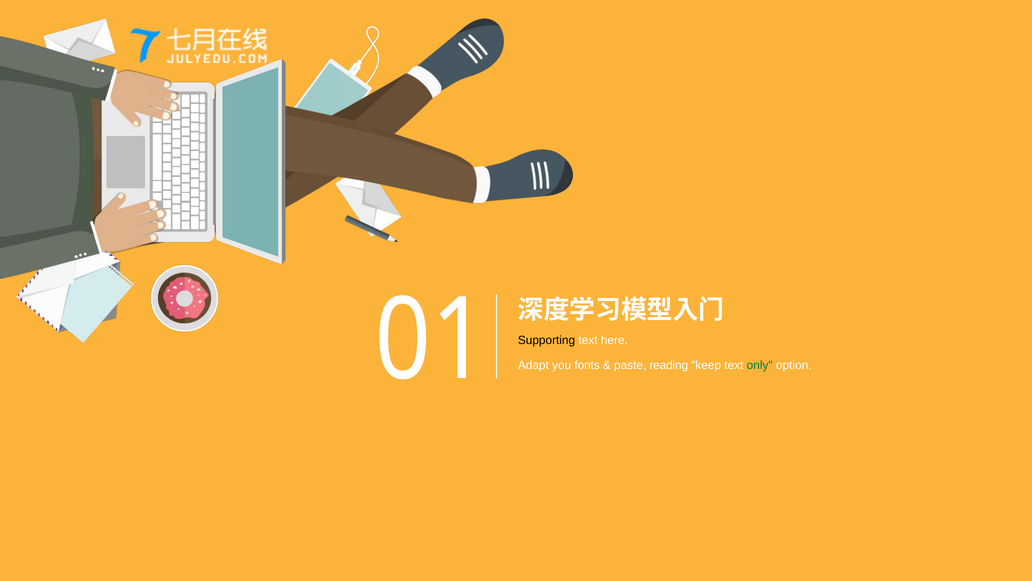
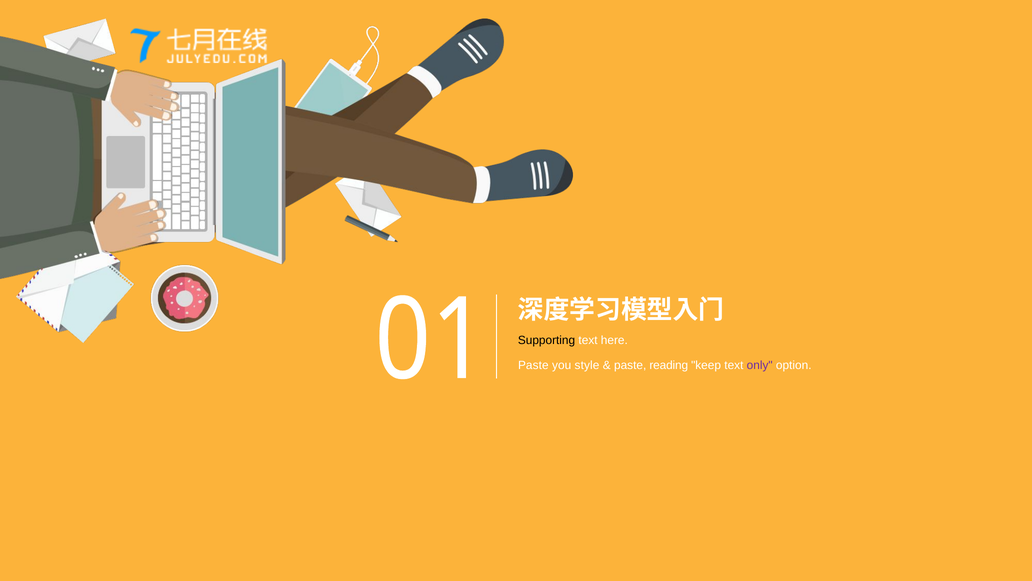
Adapt: Adapt -> Paste (533, 365)
fonts: fonts -> style (587, 365)
only colour: green -> purple (760, 365)
